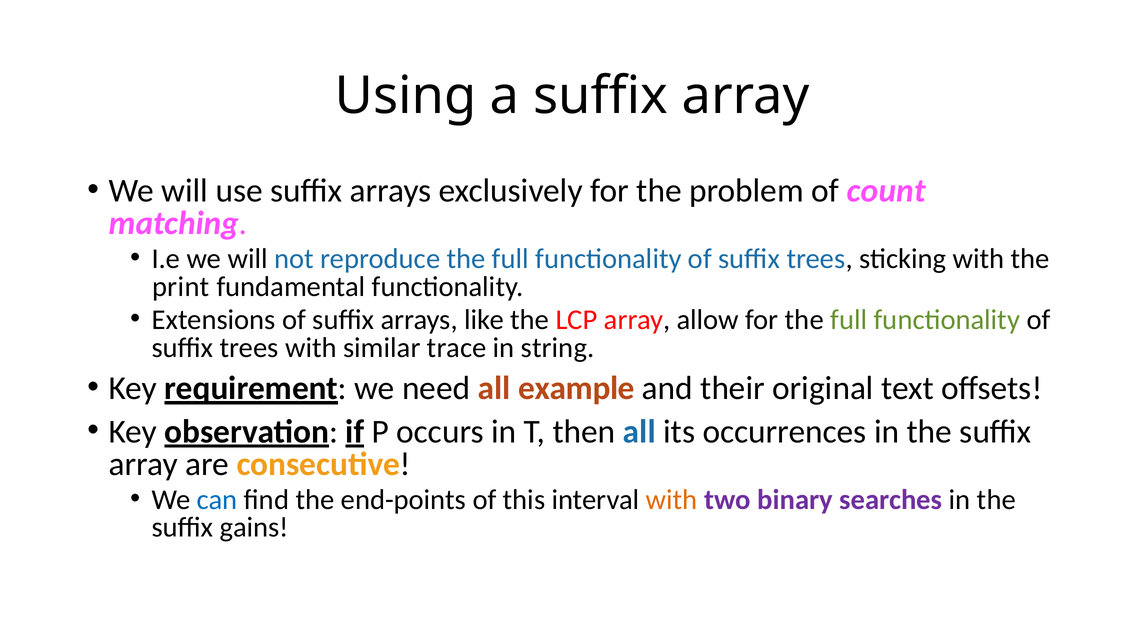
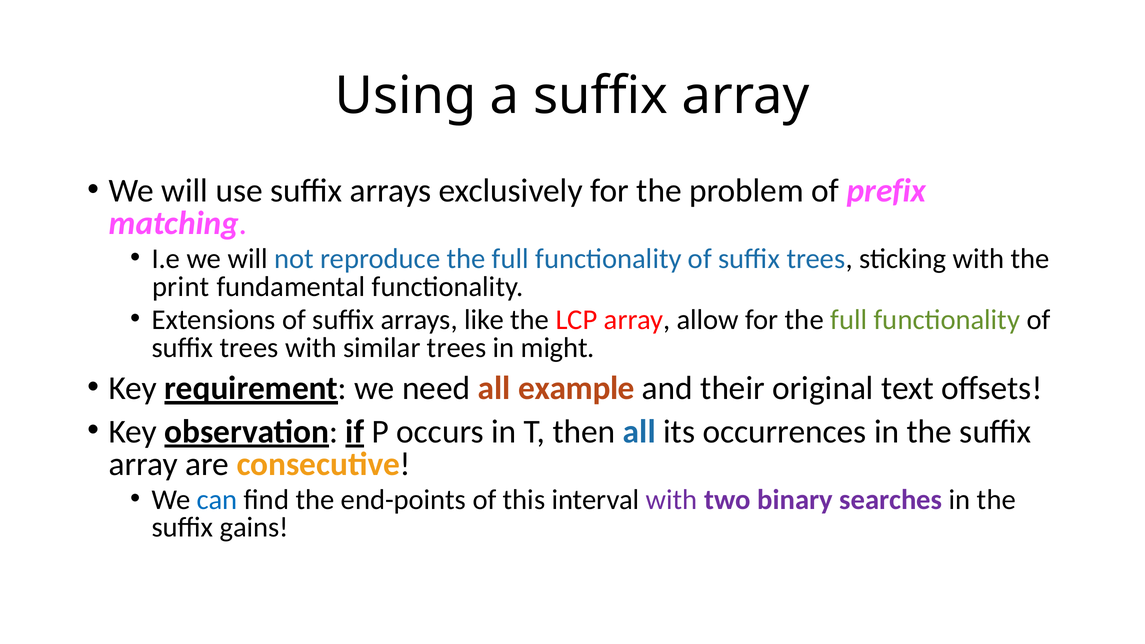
count: count -> prefix (887, 191)
similar trace: trace -> trees (457, 348)
string: string -> might (558, 348)
with colour: orange -> purple (672, 500)
